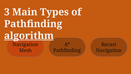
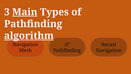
Main underline: none -> present (25, 12)
